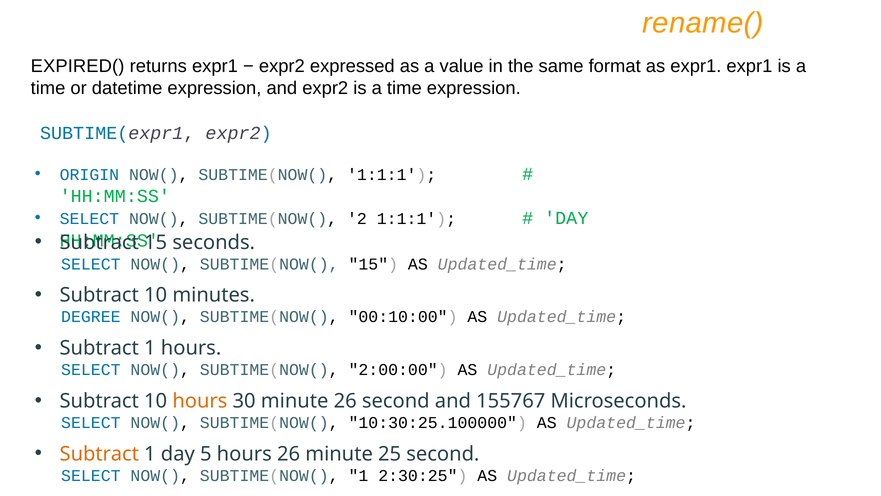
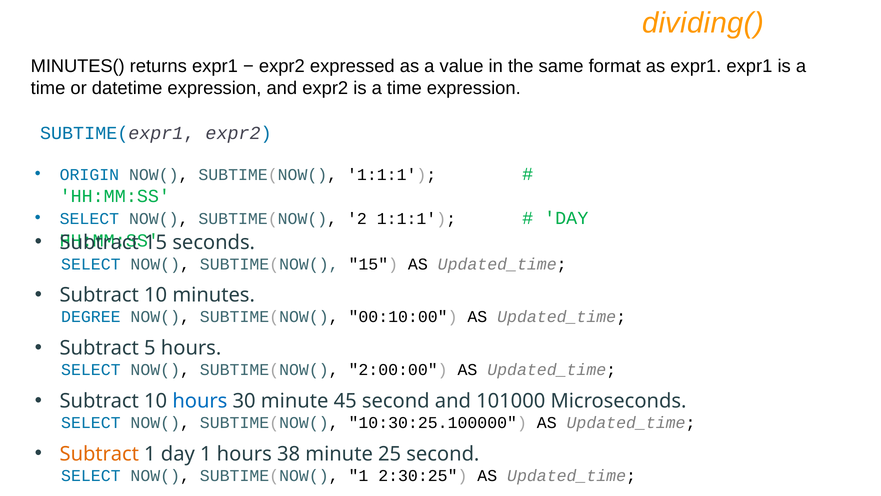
rename(: rename( -> dividing( (703, 23)
EXPIRED(: EXPIRED( -> MINUTES( (78, 66)
1: 1 -> 5 (150, 348)
hours colour: orange -> blue (200, 401)
minute 26: 26 -> 45 (345, 401)
155767: 155767 -> 101000 (511, 401)
day 5: 5 -> 1 (206, 453)
hours 26: 26 -> 38 (289, 453)
